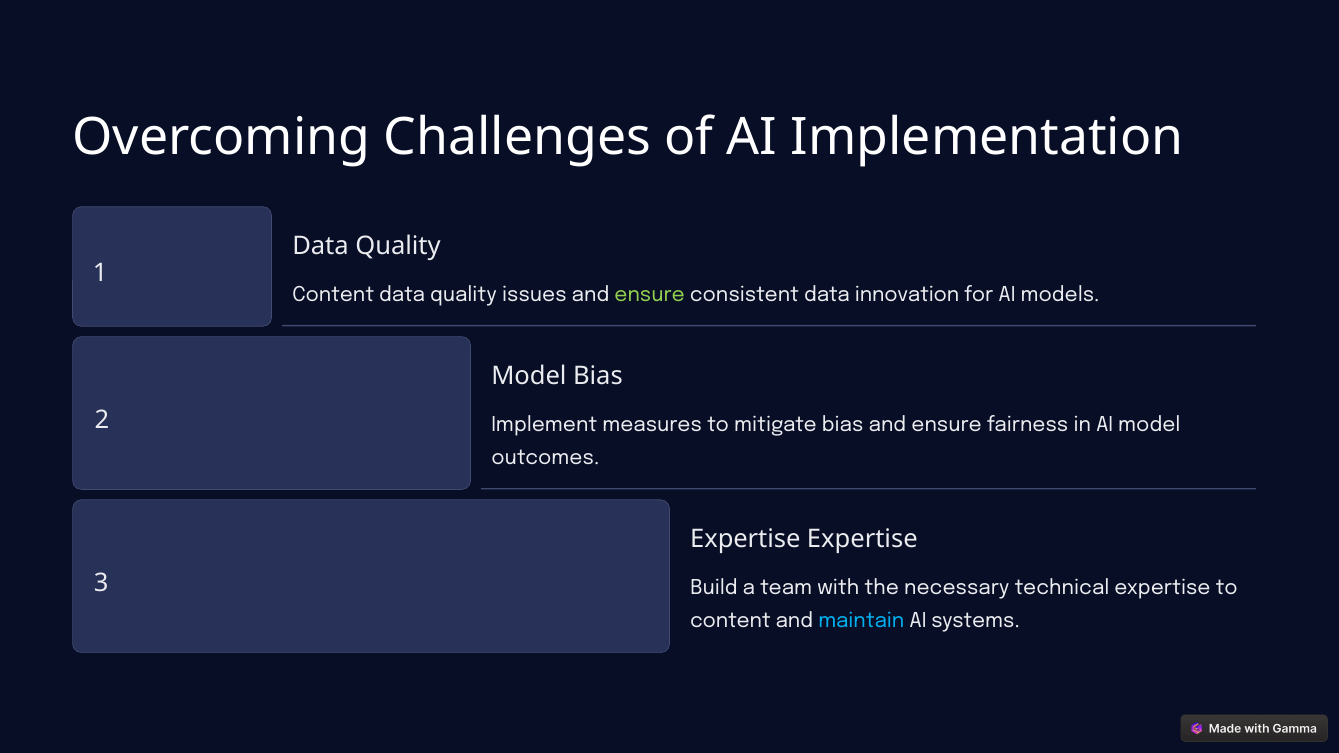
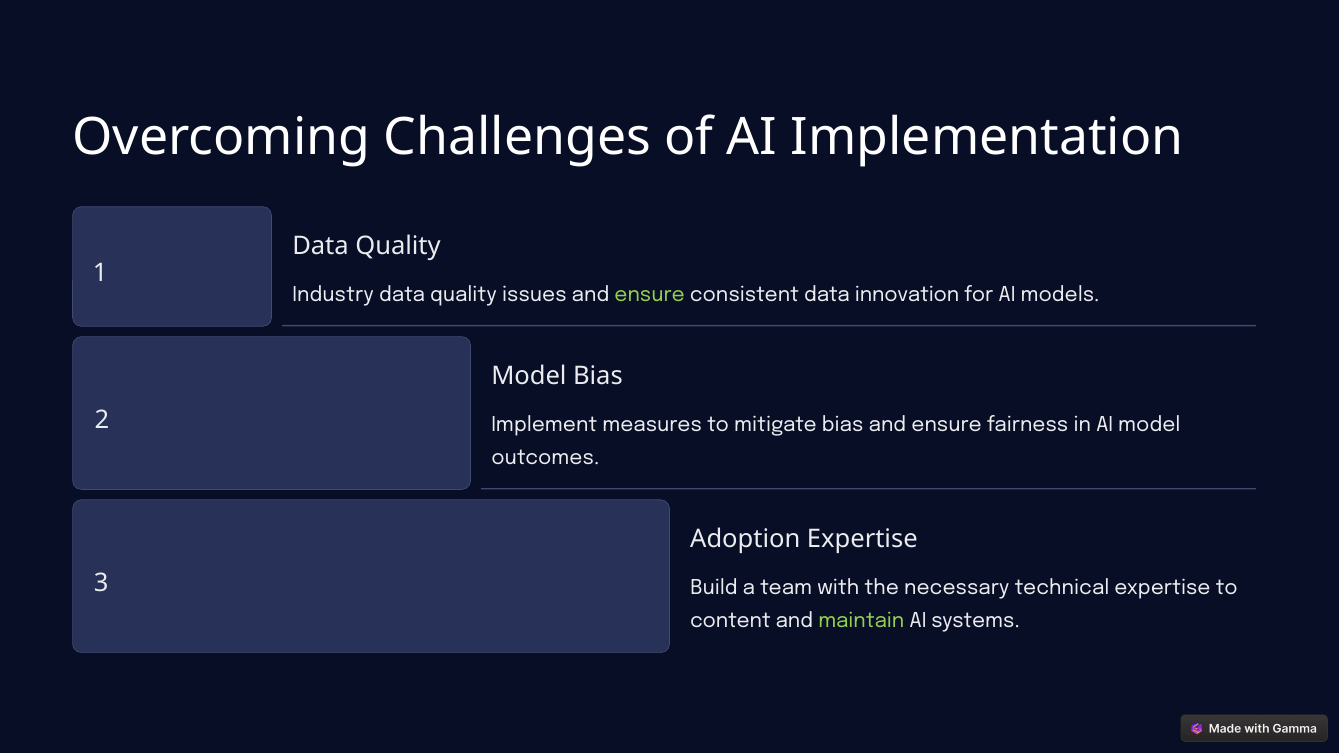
Content: Content -> Industry (333, 295)
Expertise: Expertise -> Adoption (745, 539)
maintain colour: light blue -> light green (861, 621)
